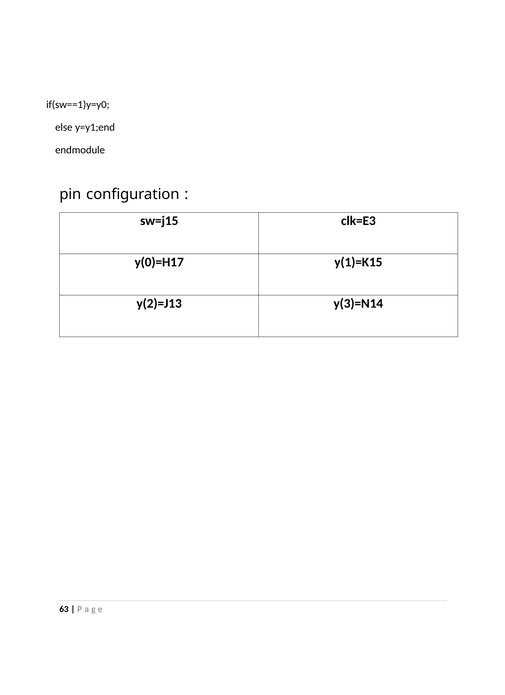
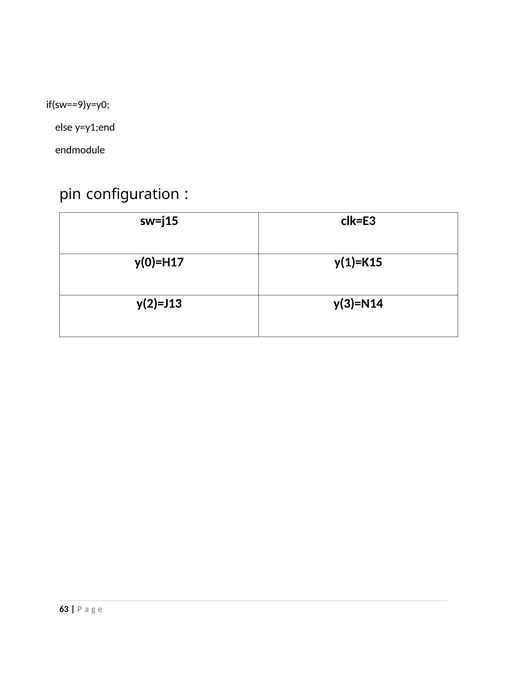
if(sw==1)y=y0: if(sw==1)y=y0 -> if(sw==9)y=y0 (78, 105)
